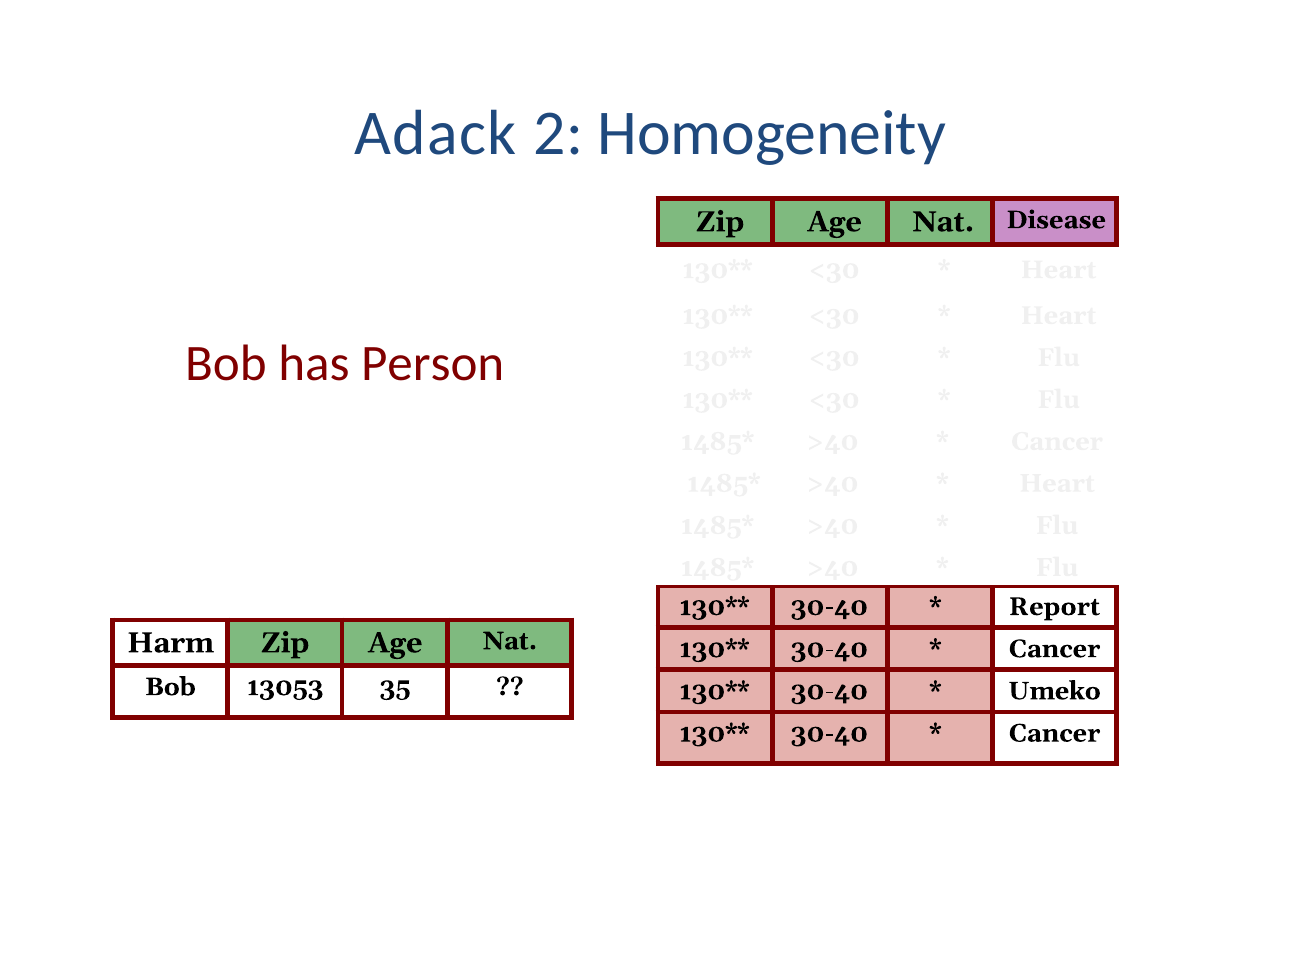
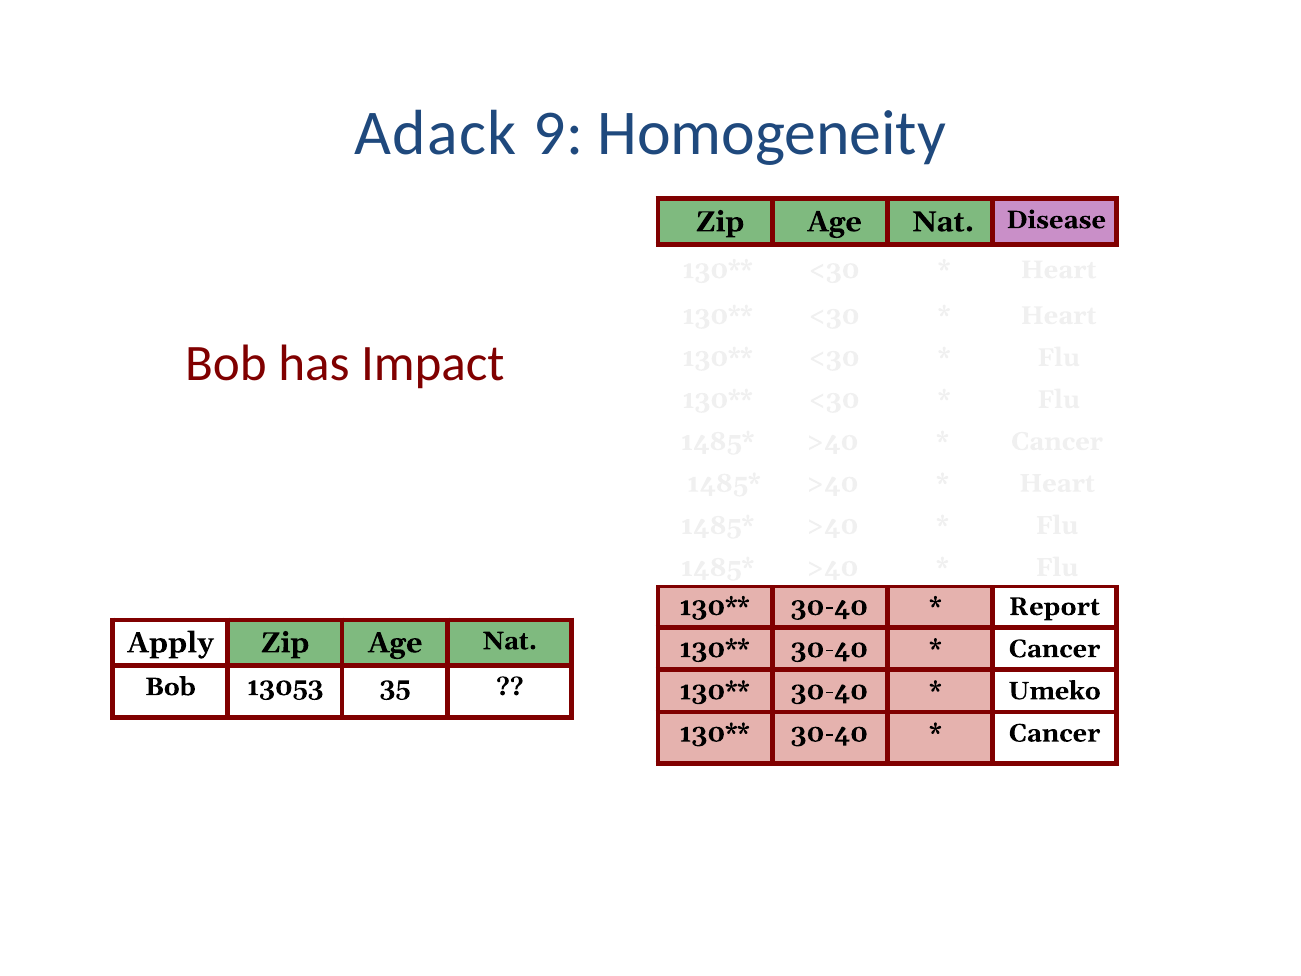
2: 2 -> 9 (559, 134)
Person: Person -> Impact (433, 363)
Harm: Harm -> Apply (170, 643)
